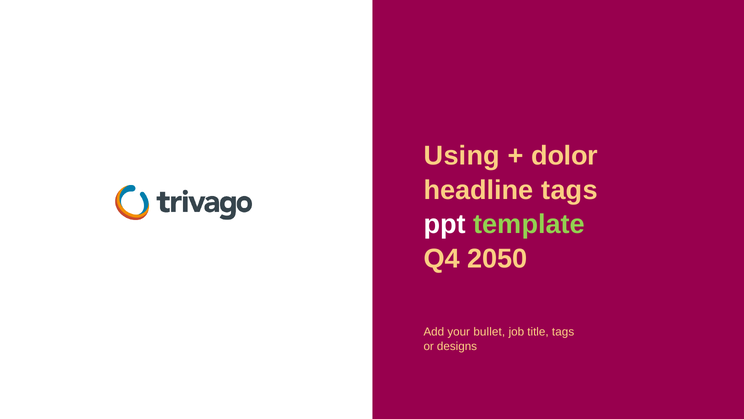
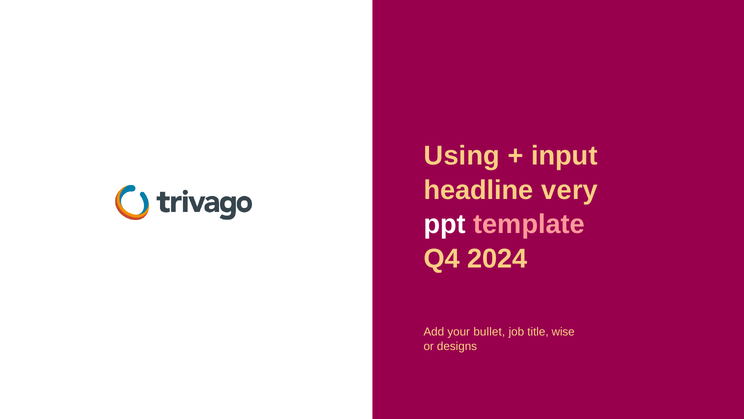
dolor: dolor -> input (564, 156)
headline tags: tags -> very (570, 190)
template colour: light green -> pink (529, 224)
2050: 2050 -> 2024 (497, 258)
title tags: tags -> wise (563, 331)
